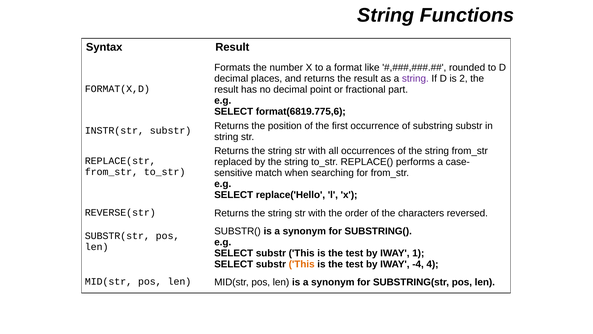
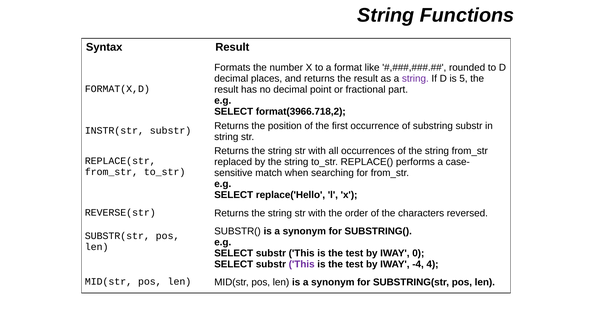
2: 2 -> 5 (463, 79)
format(6819.775,6: format(6819.775,6 -> format(3966.718,2 (301, 112)
1: 1 -> 0 (418, 253)
This colour: orange -> purple (302, 264)
